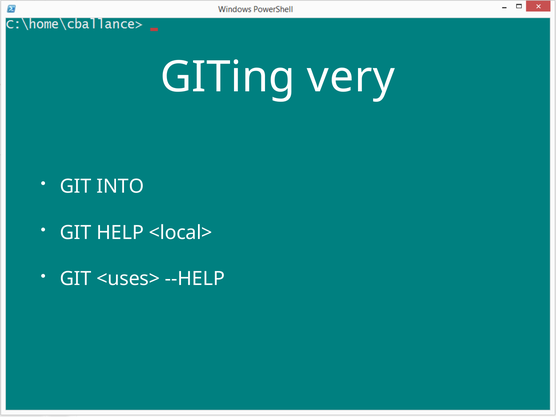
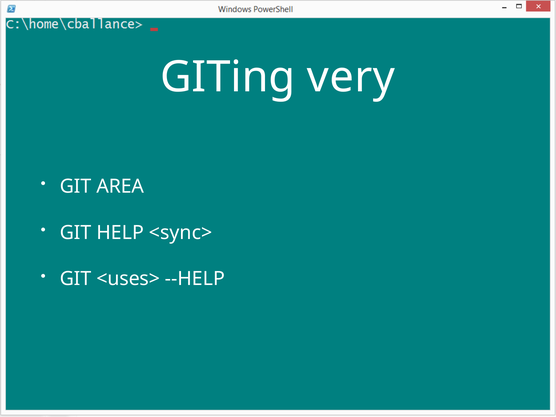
INTO: INTO -> AREA (120, 186)
<local>: <local> -> <sync> (181, 233)
